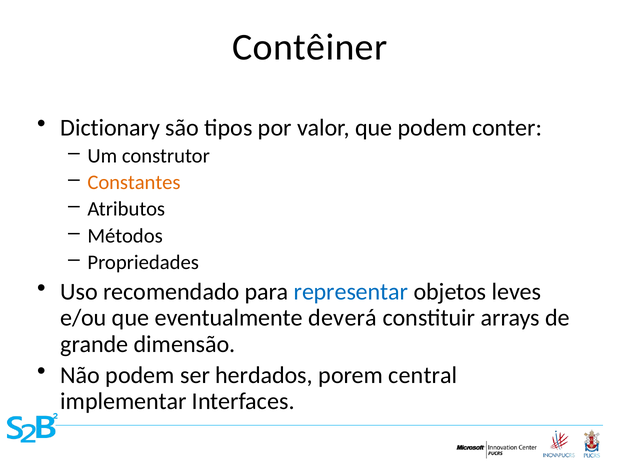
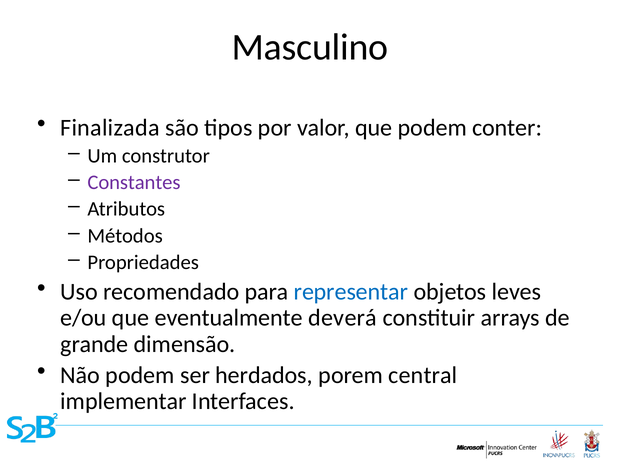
Contêiner: Contêiner -> Masculino (310, 47)
Dictionary: Dictionary -> Finalizada (110, 128)
Constantes colour: orange -> purple (134, 182)
